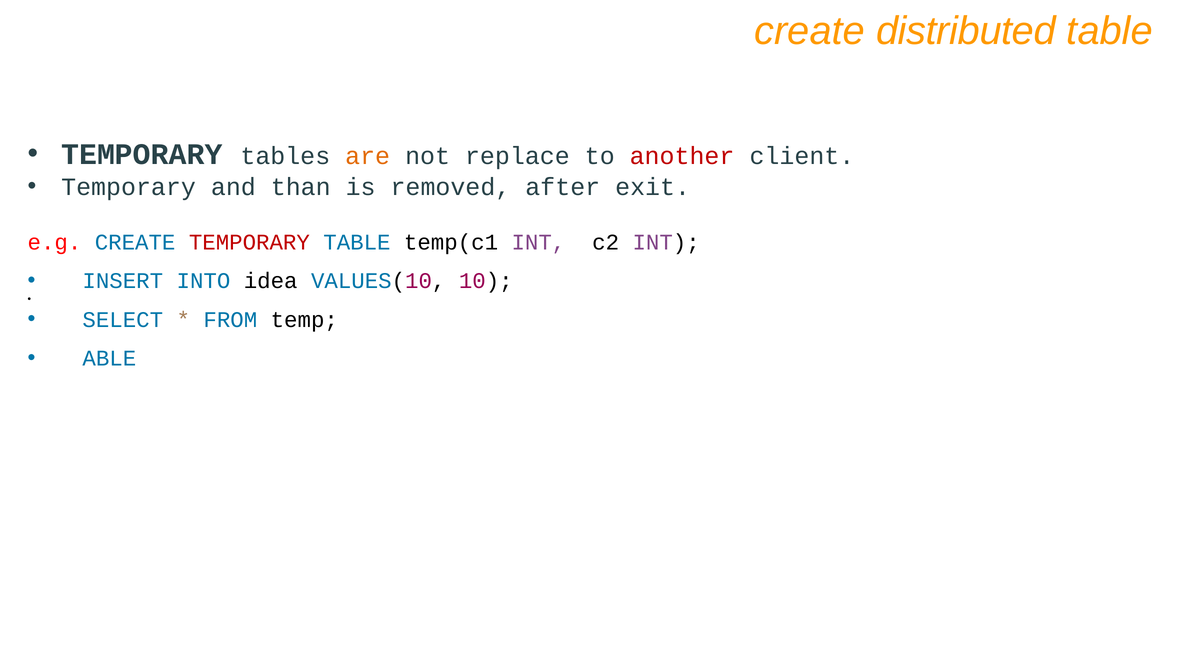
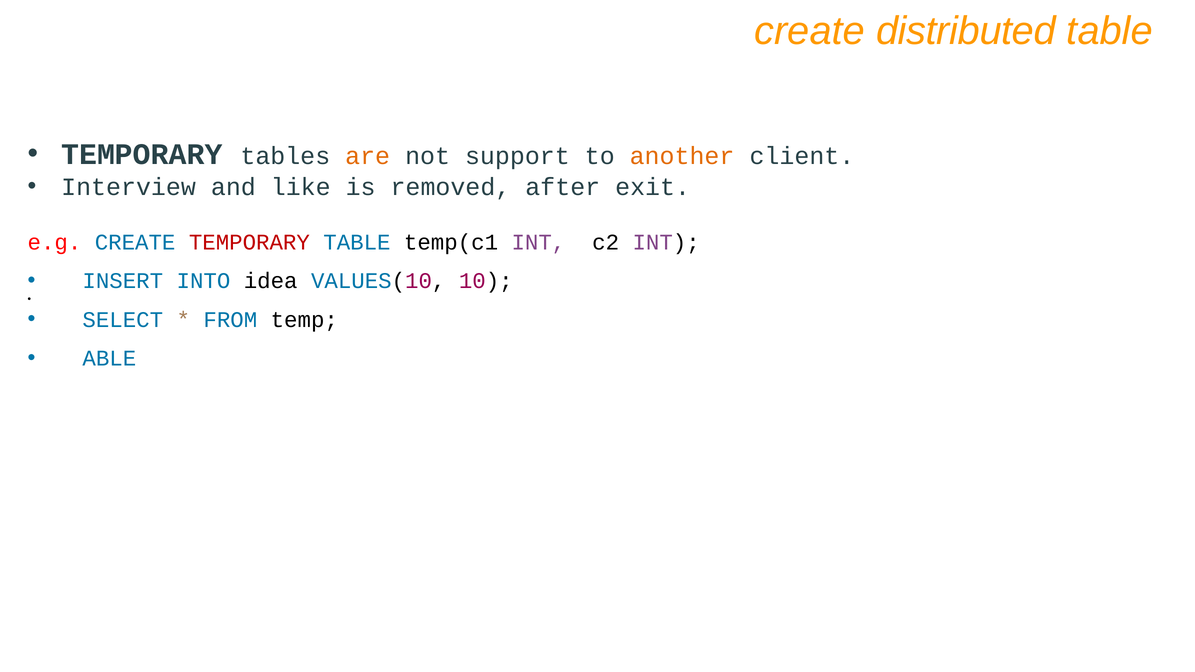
replace: replace -> support (517, 156)
another colour: red -> orange (682, 156)
Temporary: Temporary -> Interview (129, 187)
than: than -> like (301, 187)
